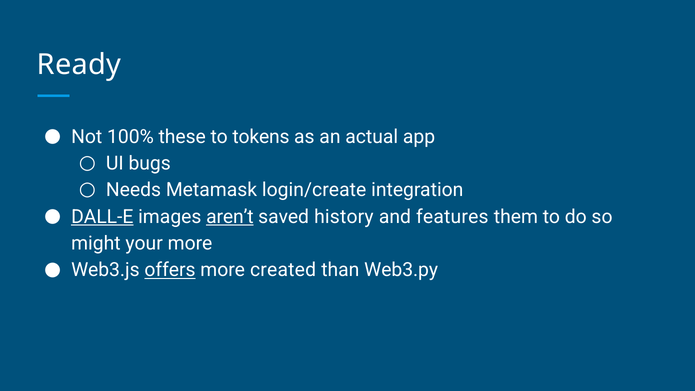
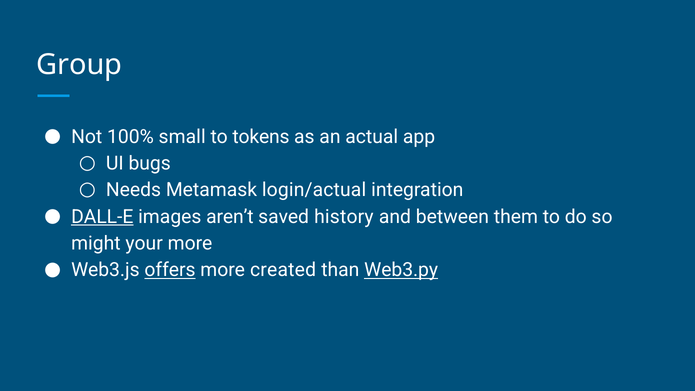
Ready: Ready -> Group (79, 65)
these: these -> small (182, 137)
login/create: login/create -> login/actual (314, 190)
aren’t underline: present -> none (230, 217)
features: features -> between (452, 217)
Web3.py underline: none -> present (401, 270)
